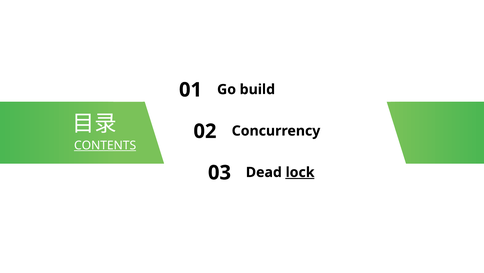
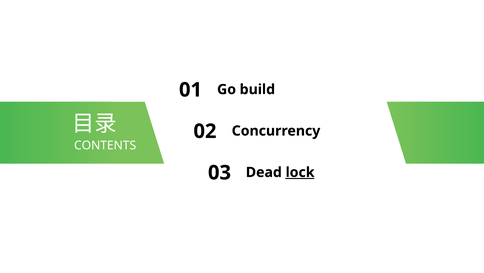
CONTENTS underline: present -> none (105, 145)
